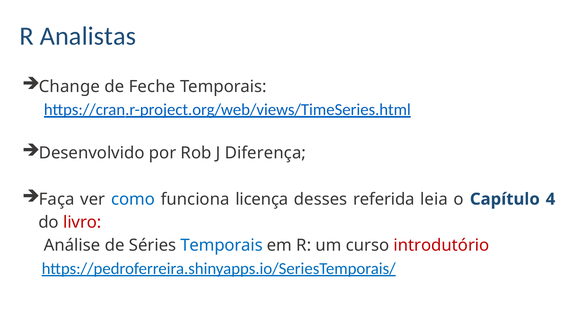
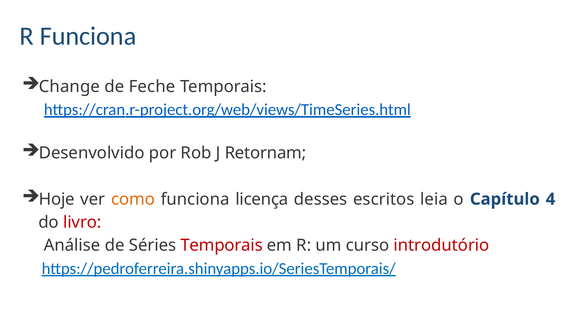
R Analistas: Analistas -> Funciona (88, 36)
Diferença: Diferença -> Retornam (265, 153)
Faça: Faça -> Hoje (57, 199)
como colour: blue -> orange (133, 199)
referida: referida -> escritos (384, 199)
Temporais colour: blue -> red (222, 246)
